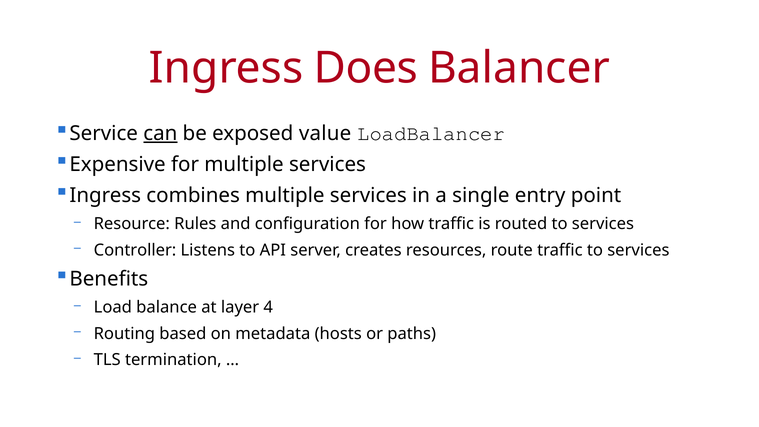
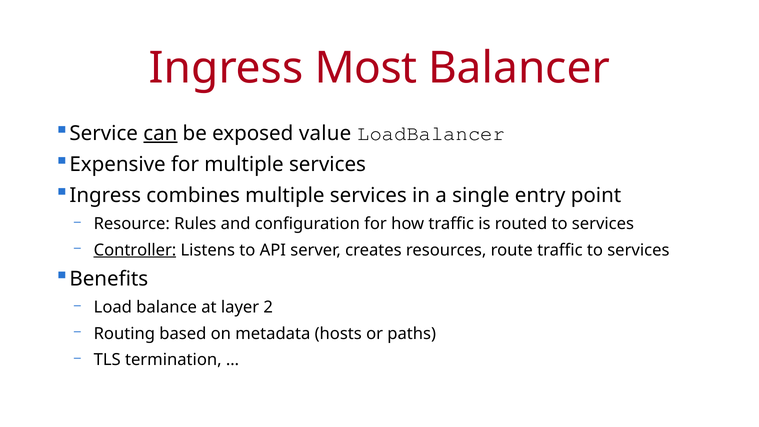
Does: Does -> Most (366, 68)
Controller underline: none -> present (135, 250)
4: 4 -> 2 (268, 307)
